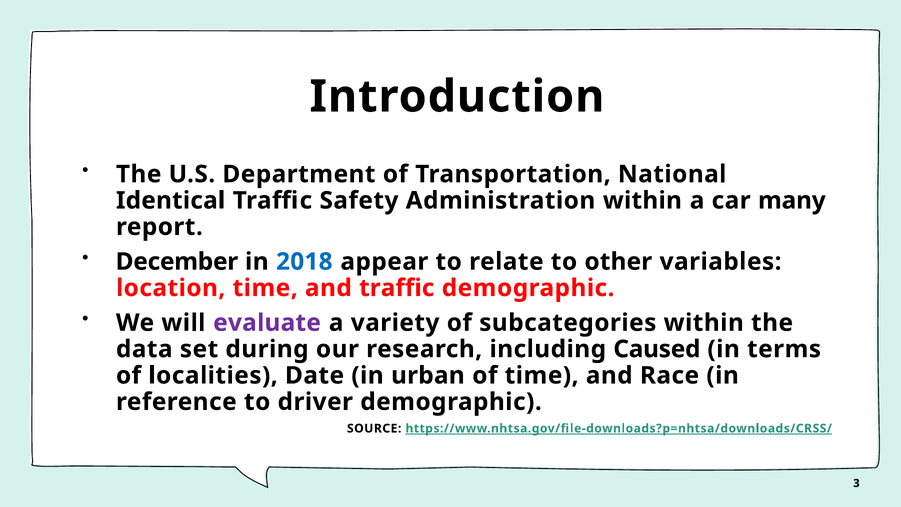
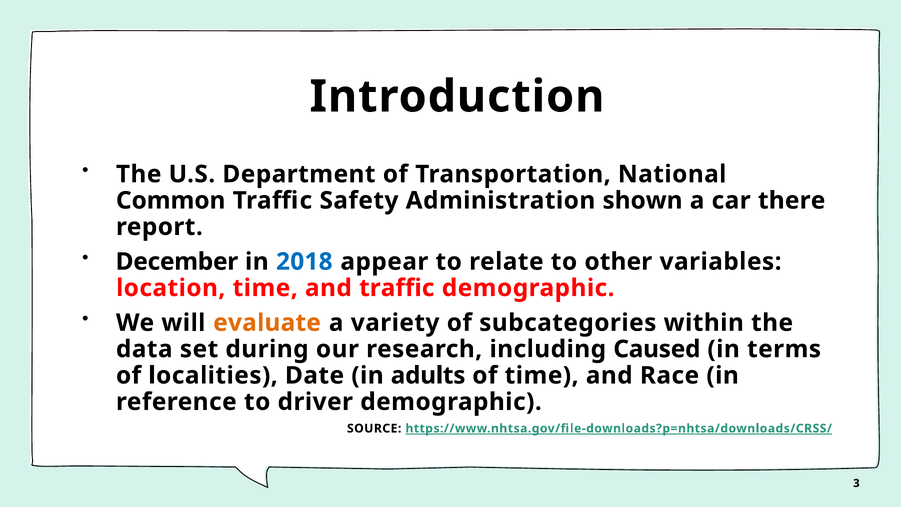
Identical: Identical -> Common (171, 200)
Administration within: within -> shown (643, 200)
many: many -> there (792, 200)
evaluate colour: purple -> orange (267, 323)
urban: urban -> adults (428, 375)
